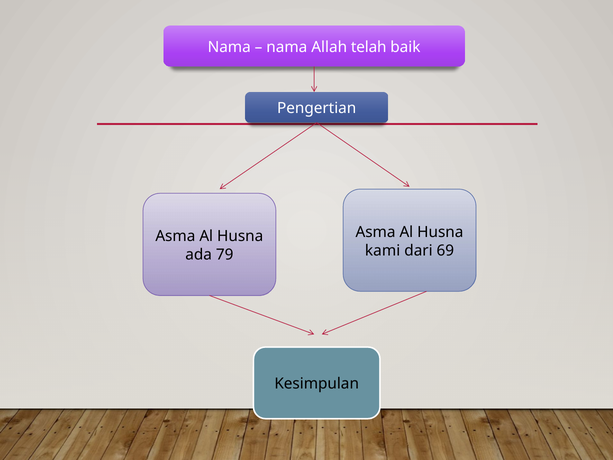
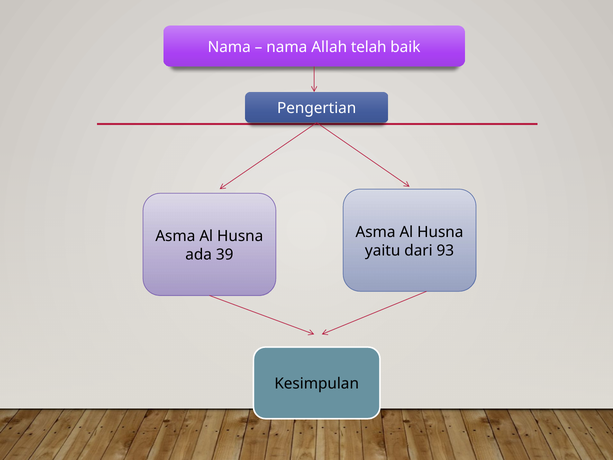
kami: kami -> yaitu (383, 250)
69: 69 -> 93 (445, 250)
79: 79 -> 39 (225, 255)
